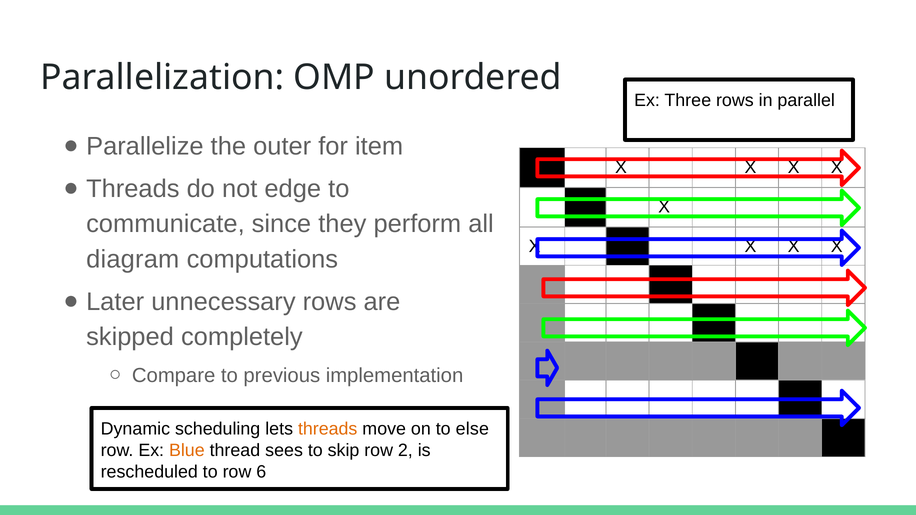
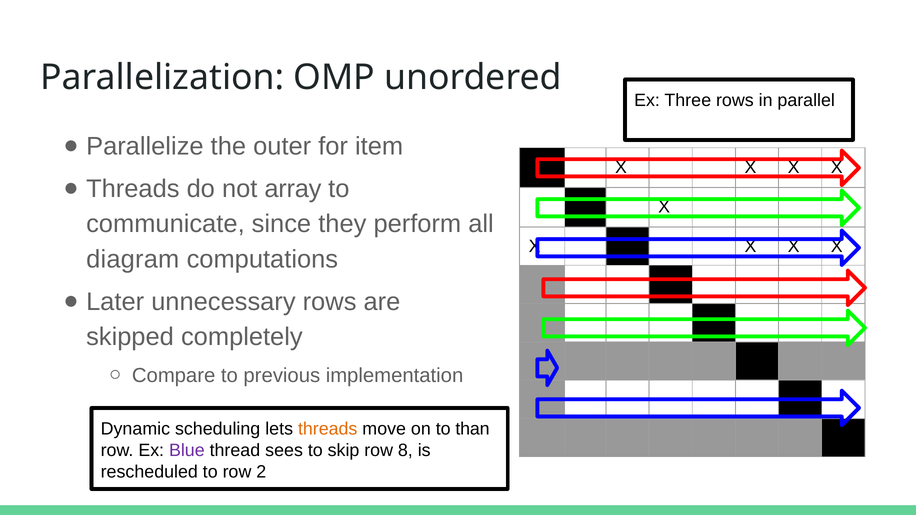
edge: edge -> array (293, 189)
else: else -> than (473, 429)
Blue colour: orange -> purple (187, 451)
2: 2 -> 8 (405, 451)
6: 6 -> 2 (261, 472)
